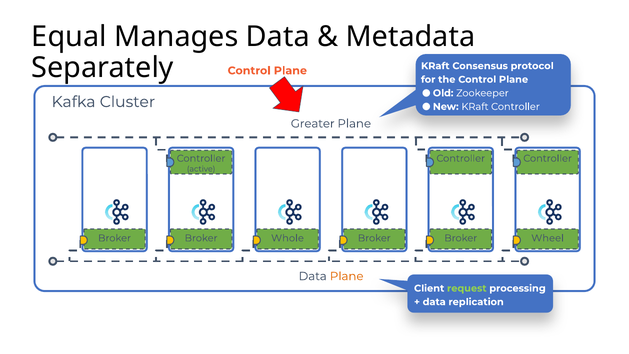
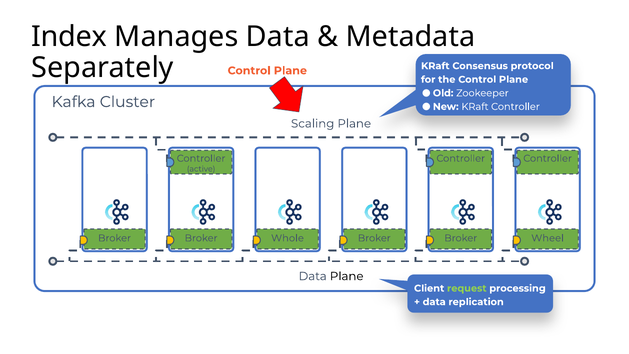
Equal: Equal -> Index (69, 37)
Greater: Greater -> Scaling (313, 124)
Plane colour: orange -> black (347, 276)
